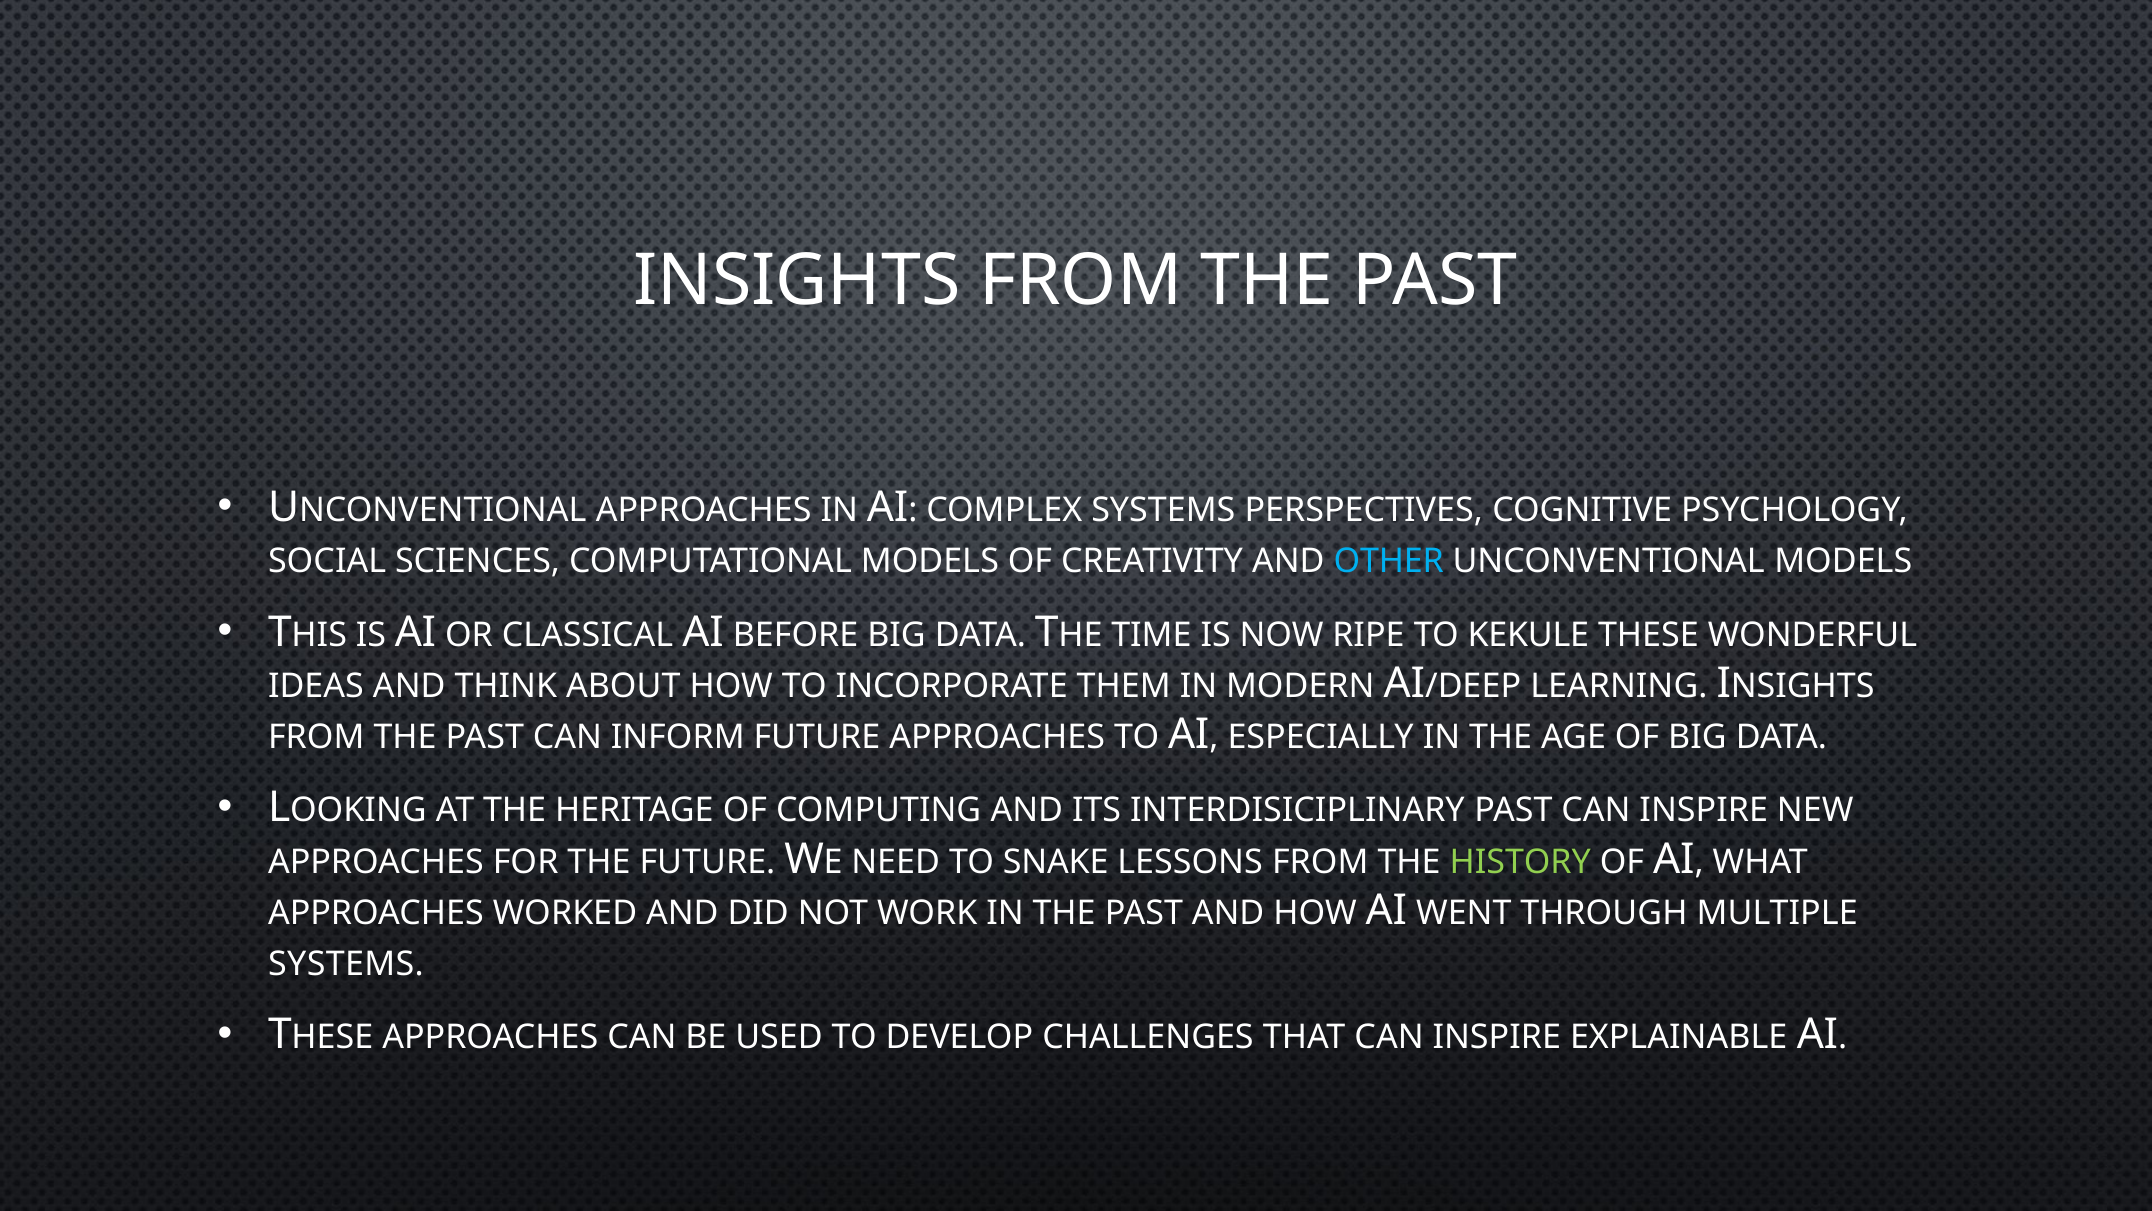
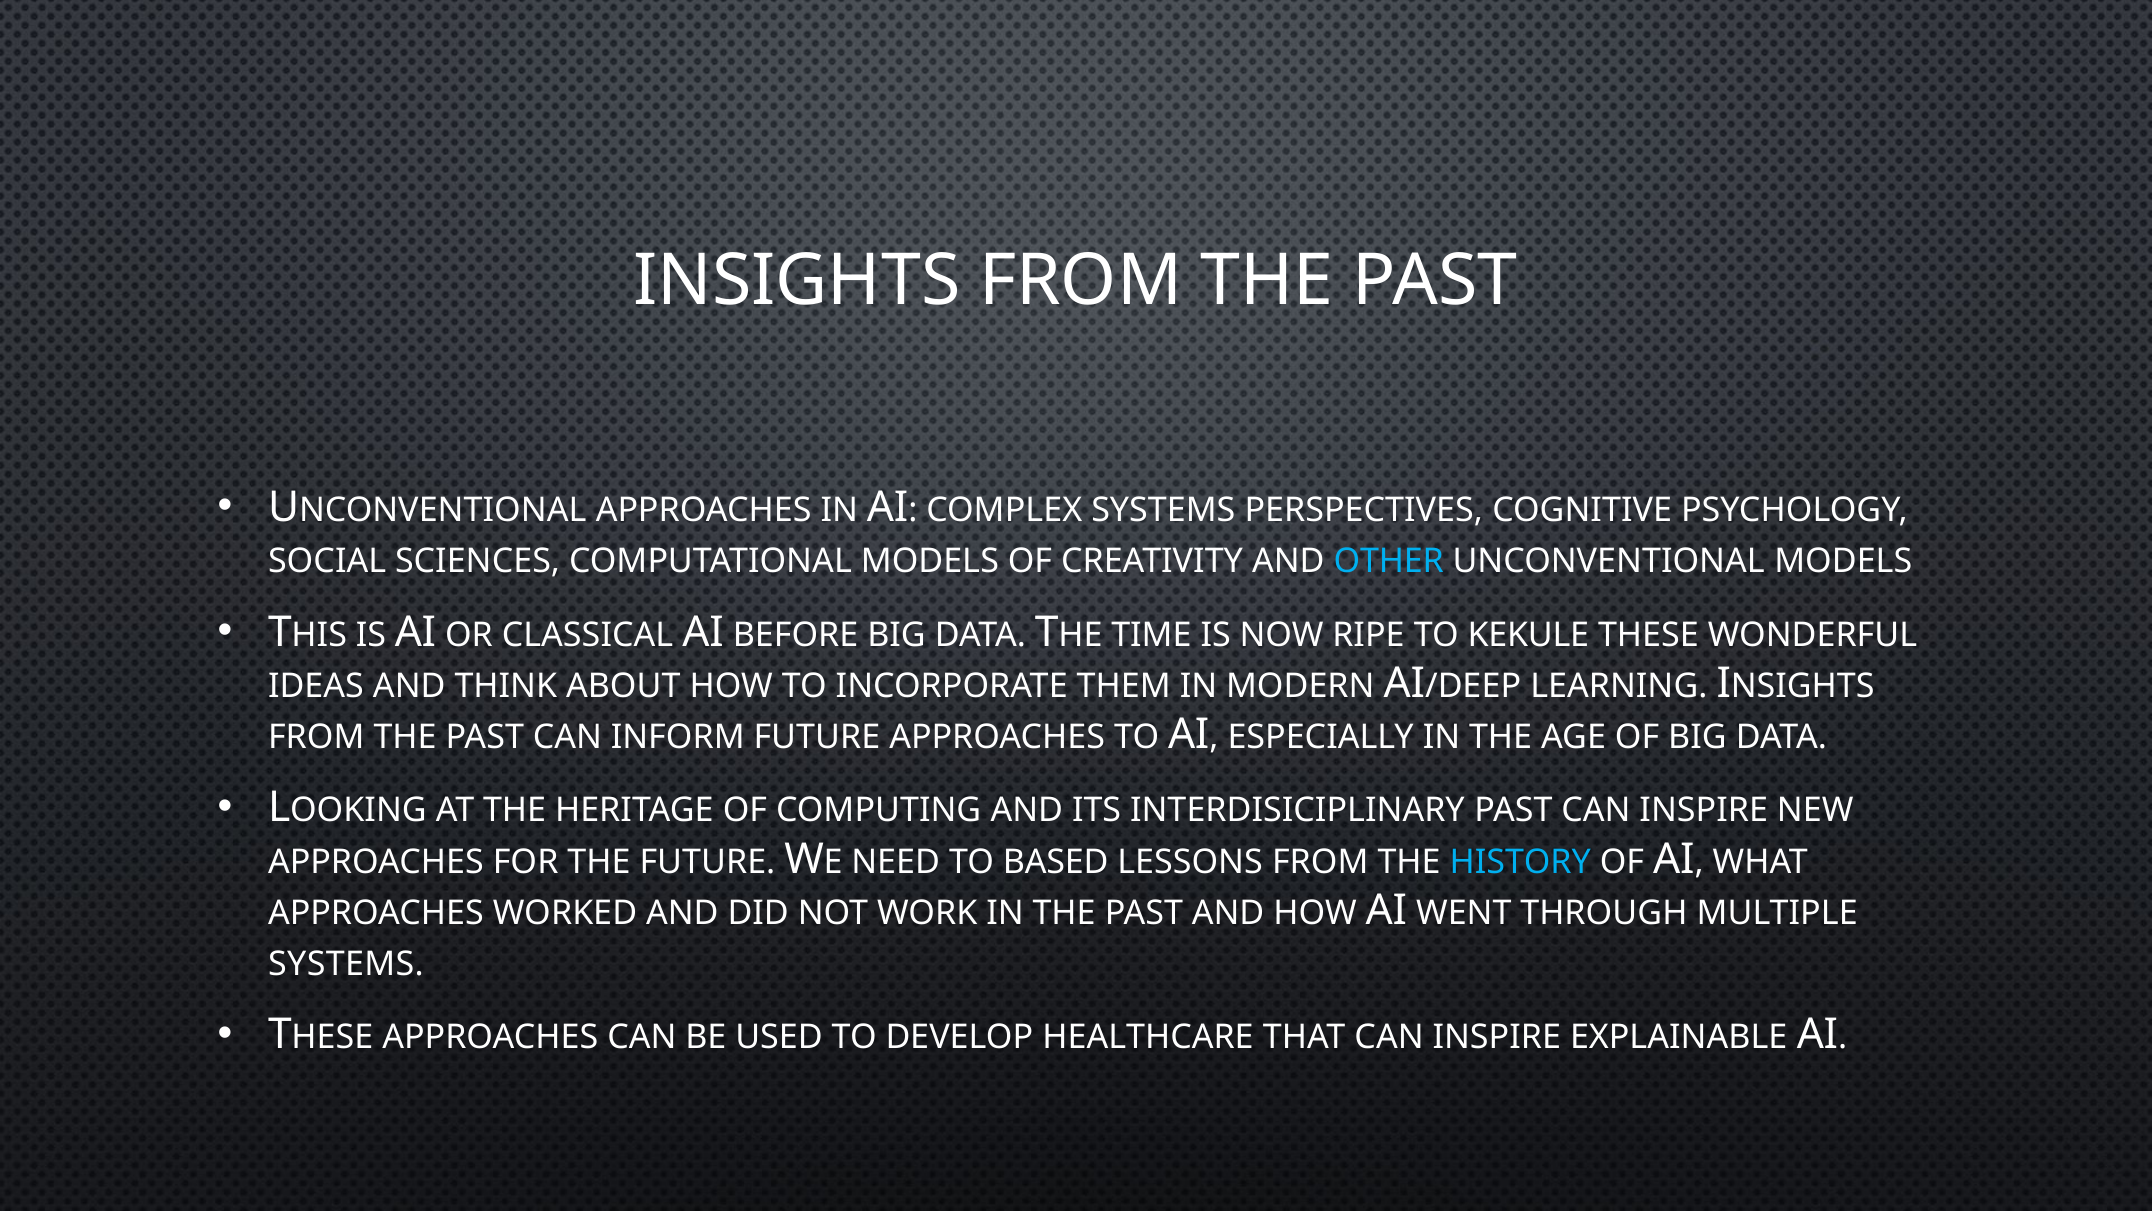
SNAKE: SNAKE -> BASED (1056, 861)
HISTORY colour: light green -> light blue (1520, 861)
CHALLENGES: CHALLENGES -> HEALTHCARE (1148, 1037)
